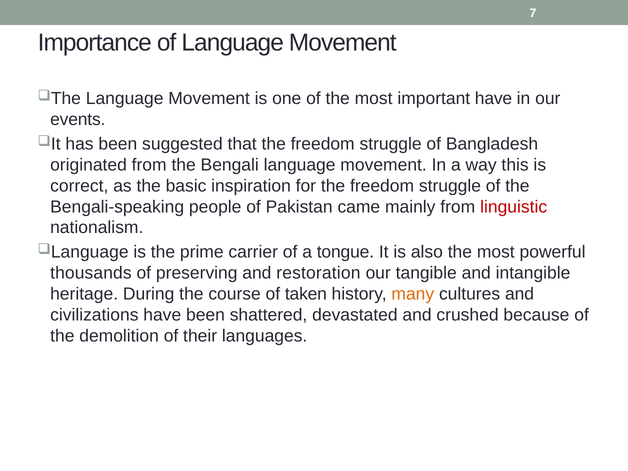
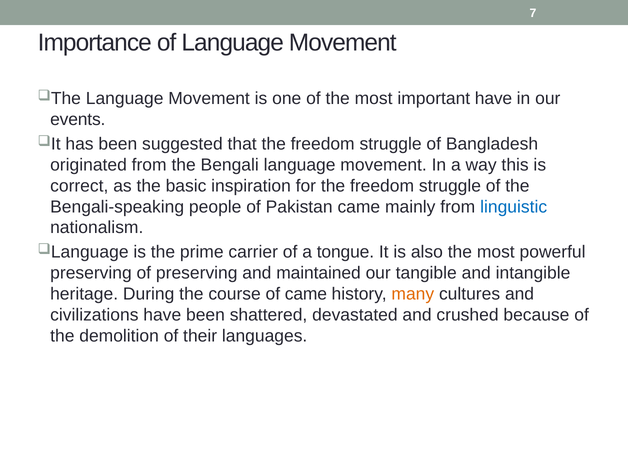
linguistic colour: red -> blue (514, 207)
thousands: thousands -> preserving (91, 273)
restoration: restoration -> maintained (319, 273)
of taken: taken -> came (306, 294)
